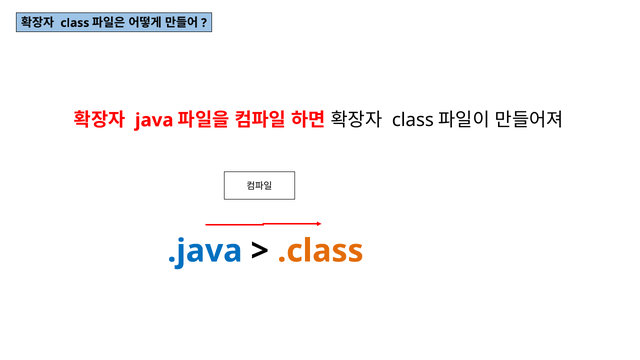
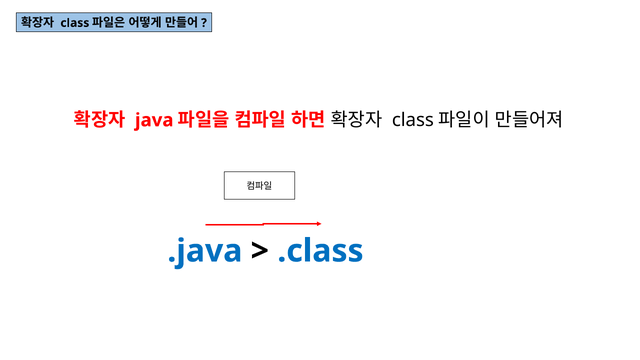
.class colour: orange -> blue (320, 251)
